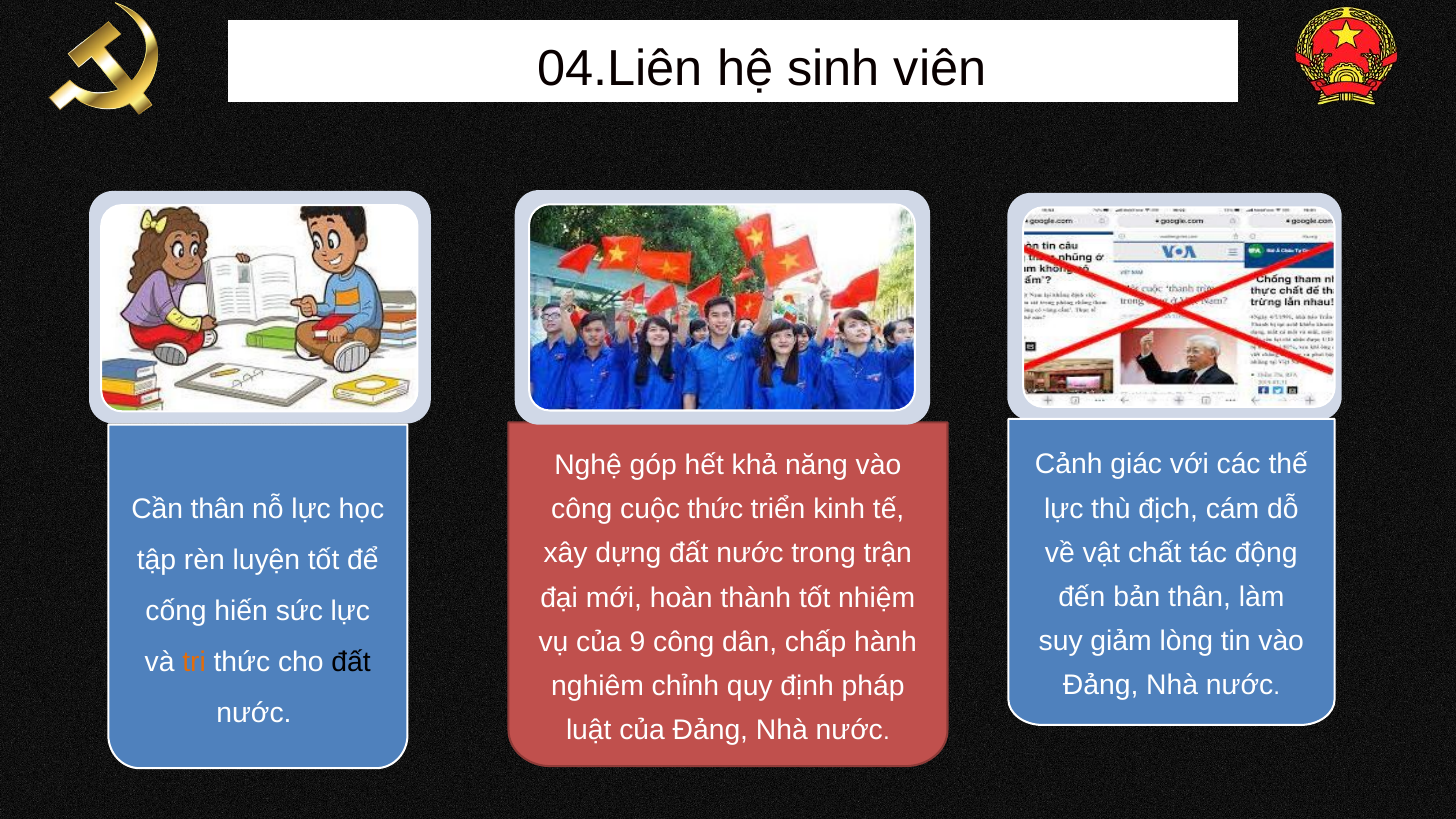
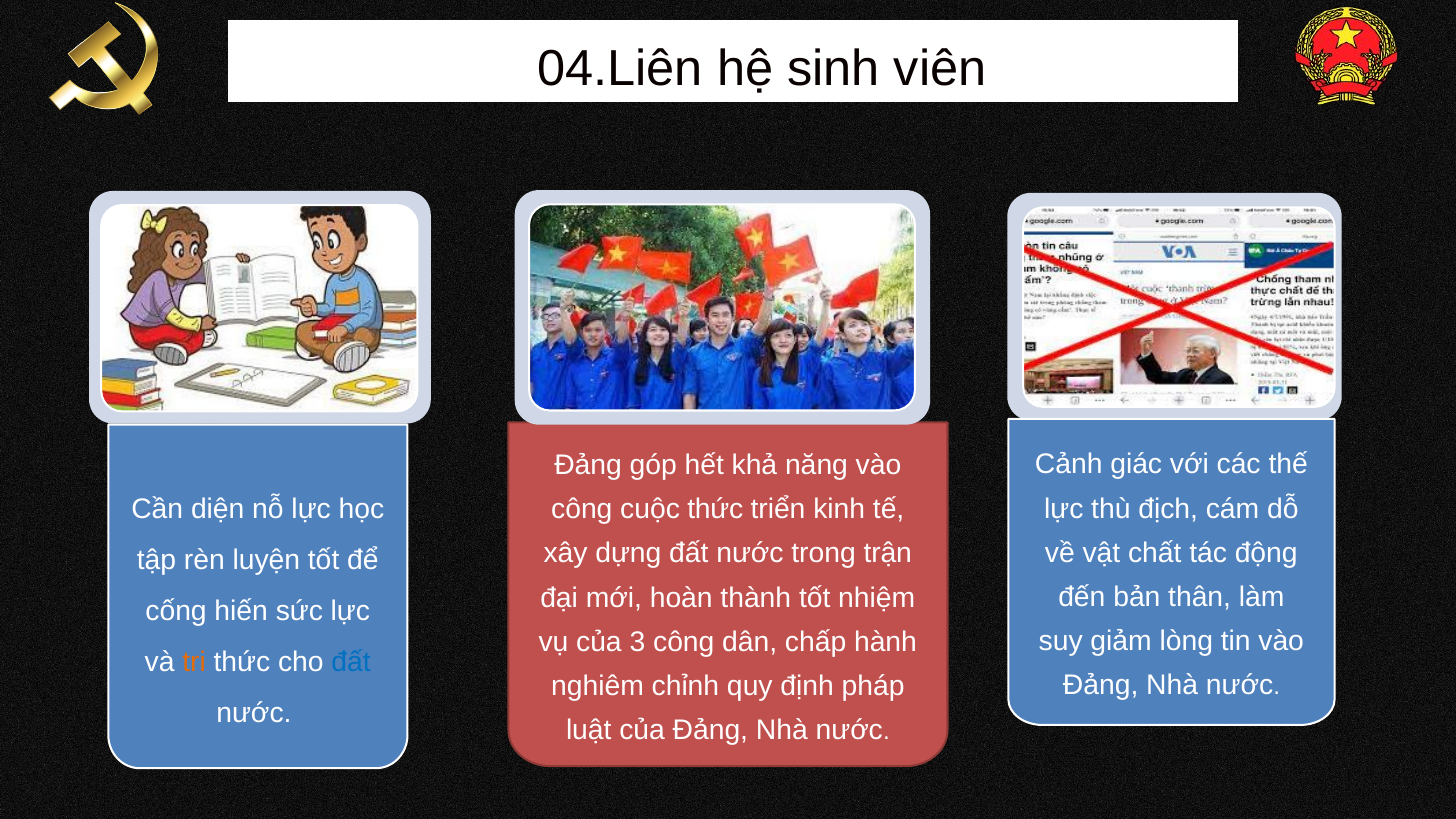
Nghệ: Nghệ -> Đảng (588, 465)
Cần thân: thân -> diện (218, 510)
9: 9 -> 3 (637, 642)
đất colour: black -> blue (351, 662)
